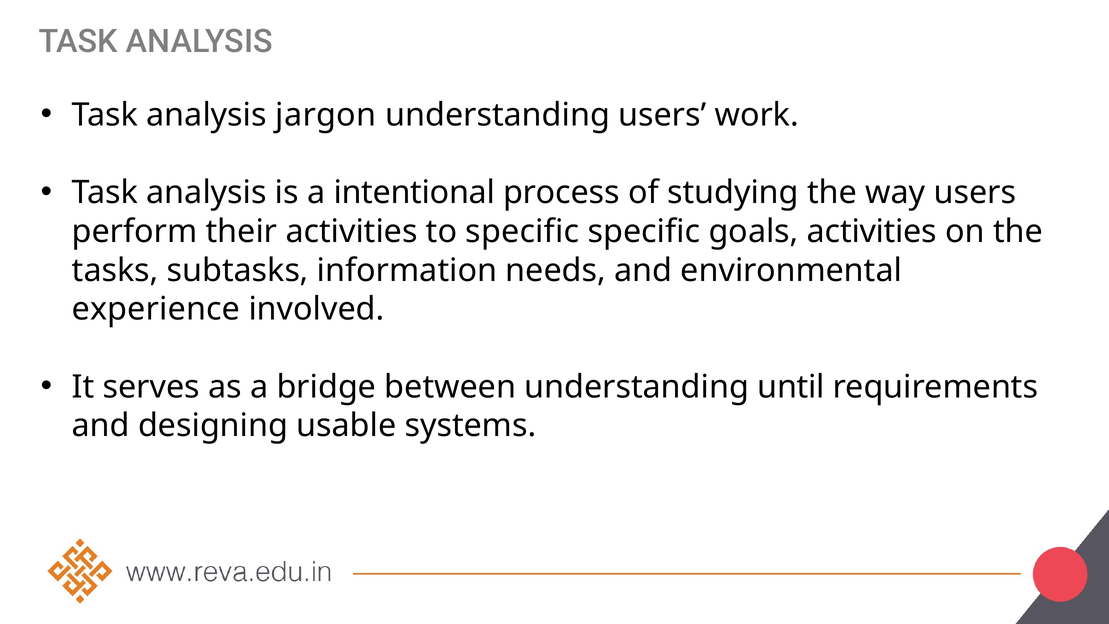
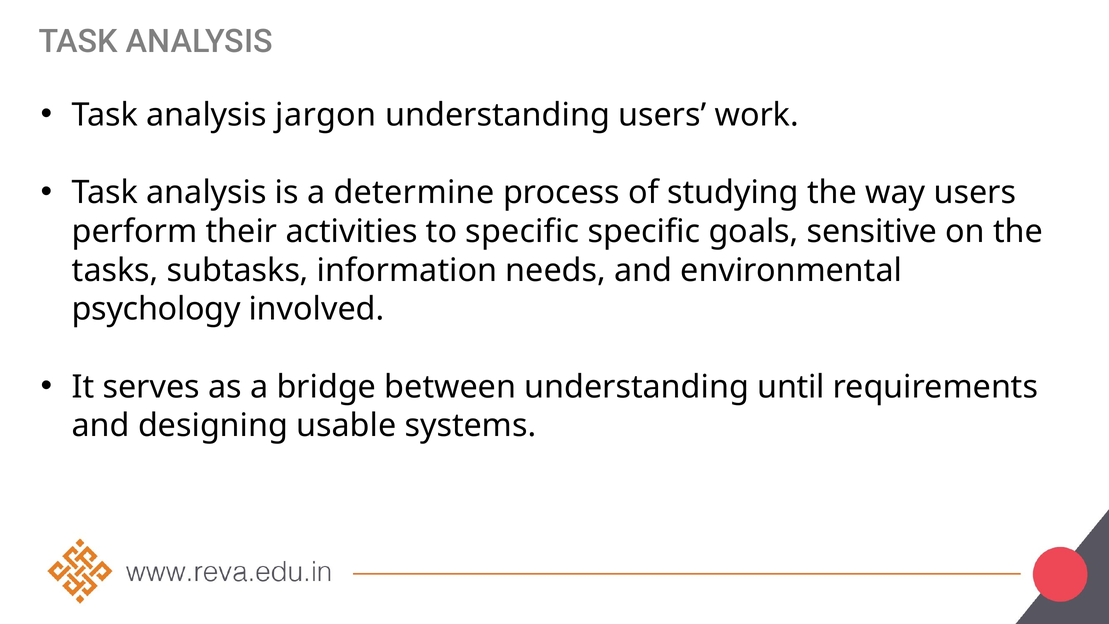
intentional: intentional -> determine (414, 193)
goals activities: activities -> sensitive (872, 231)
experience: experience -> psychology (156, 309)
